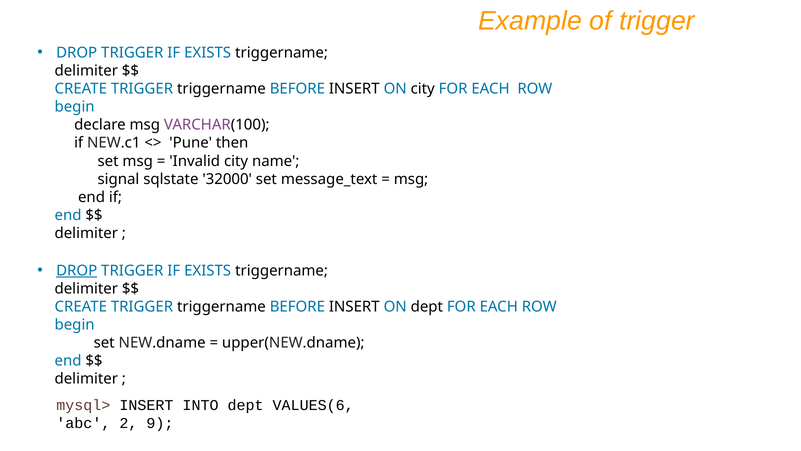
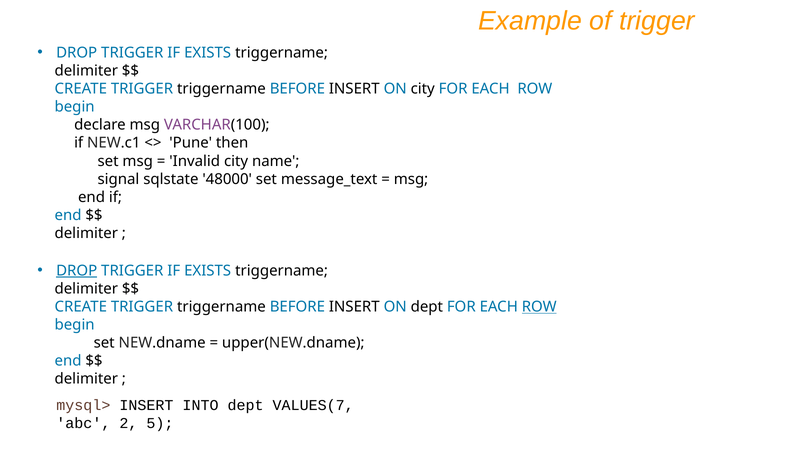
32000: 32000 -> 48000 (227, 179)
ROW underline: none -> present (539, 307)
VALUES(6: VALUES(6 -> VALUES(7 (313, 405)
9: 9 -> 5 (160, 423)
